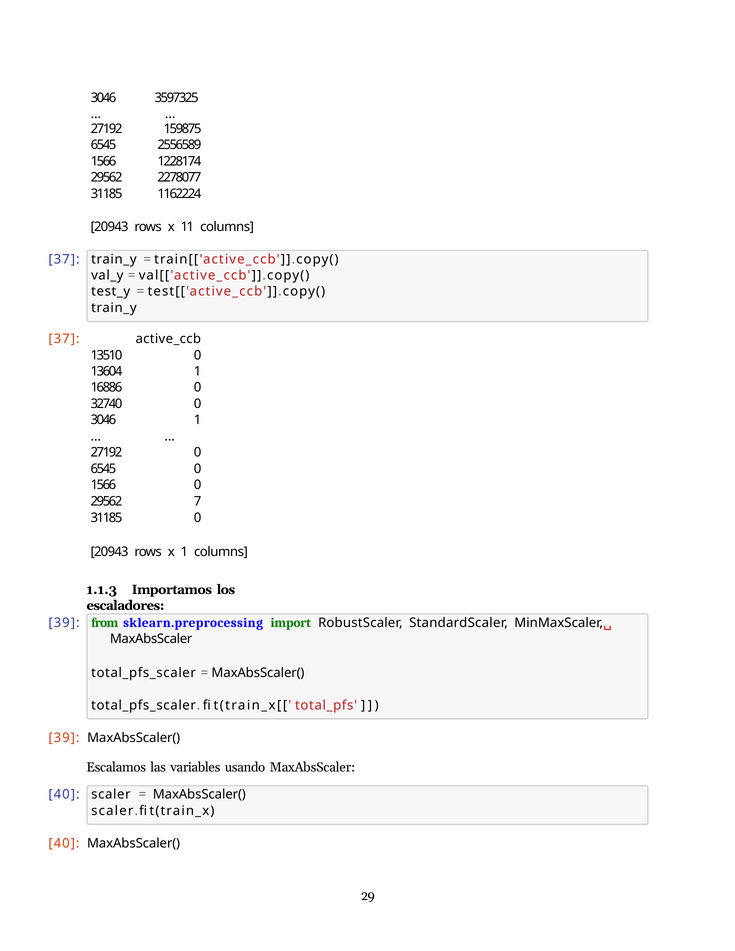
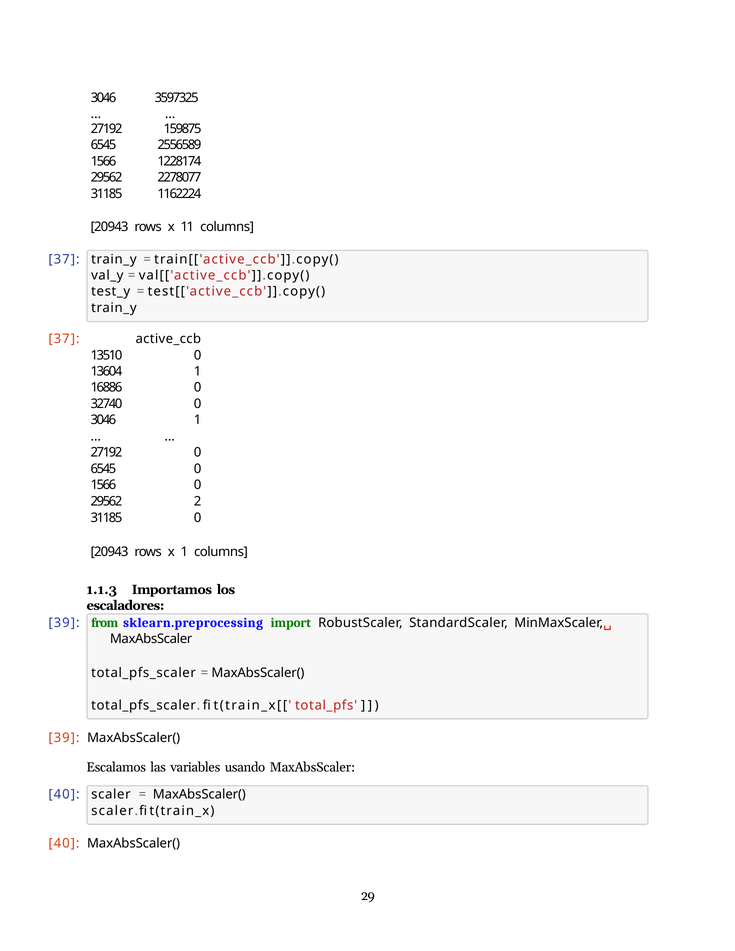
7: 7 -> 2 (198, 501)
